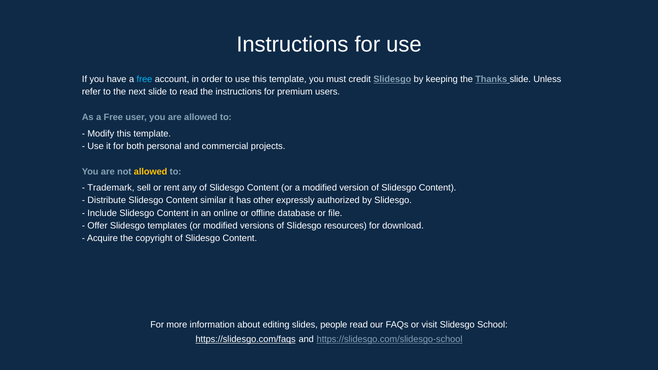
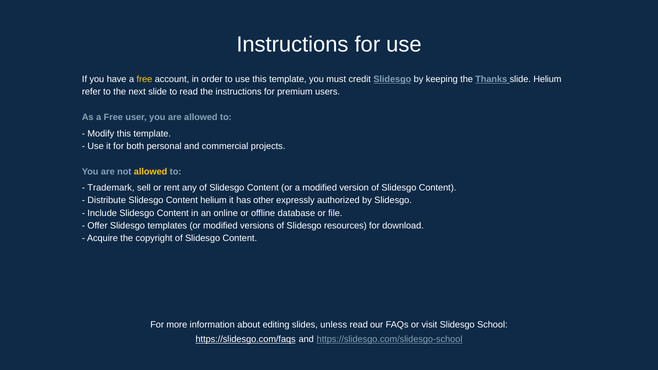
free colour: light blue -> yellow (144, 79)
slide Unless: Unless -> Helium (547, 79)
Content similar: similar -> helium (214, 201)
people: people -> unless (334, 325)
